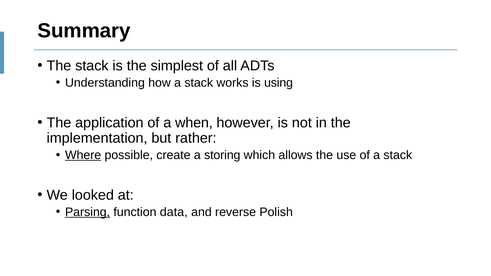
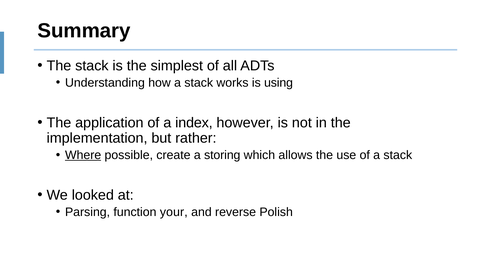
when: when -> index (194, 123)
Parsing underline: present -> none (88, 212)
data: data -> your (174, 212)
